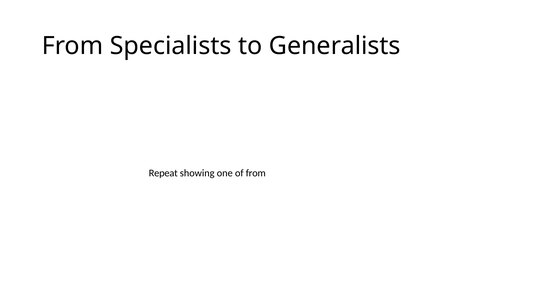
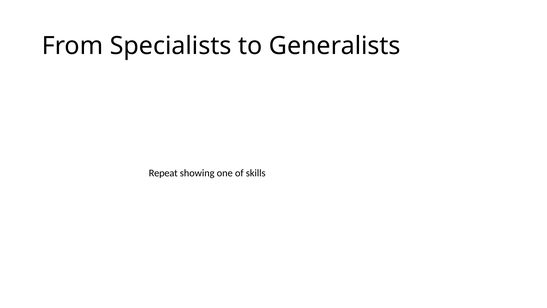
of from: from -> skills (256, 173)
